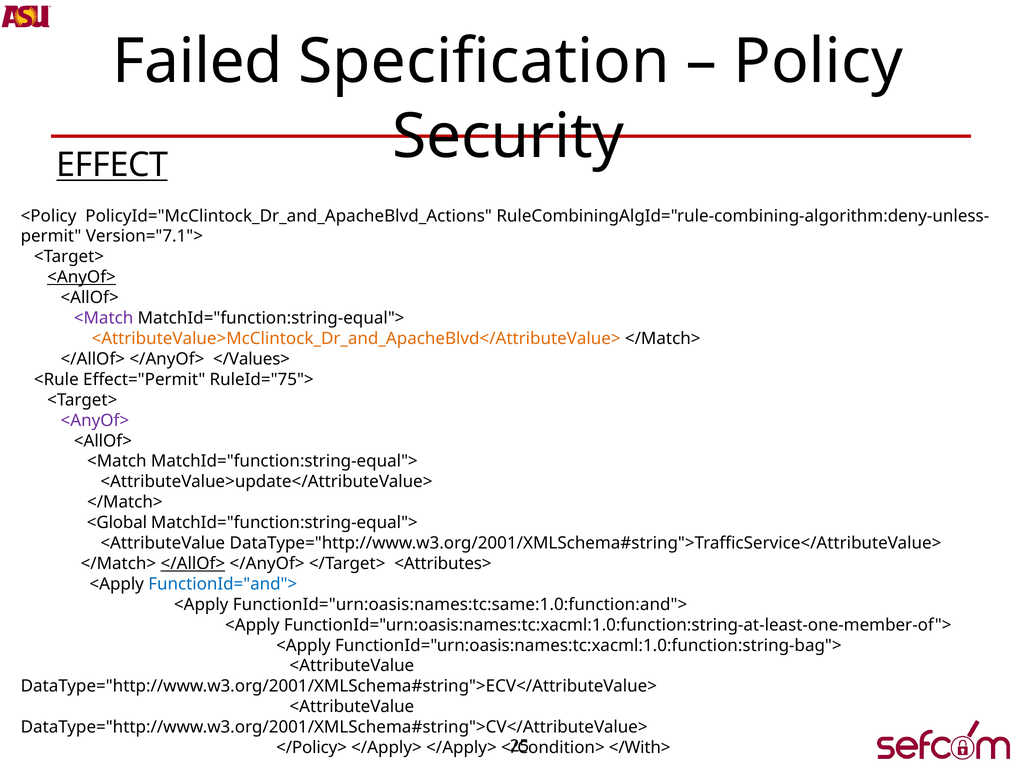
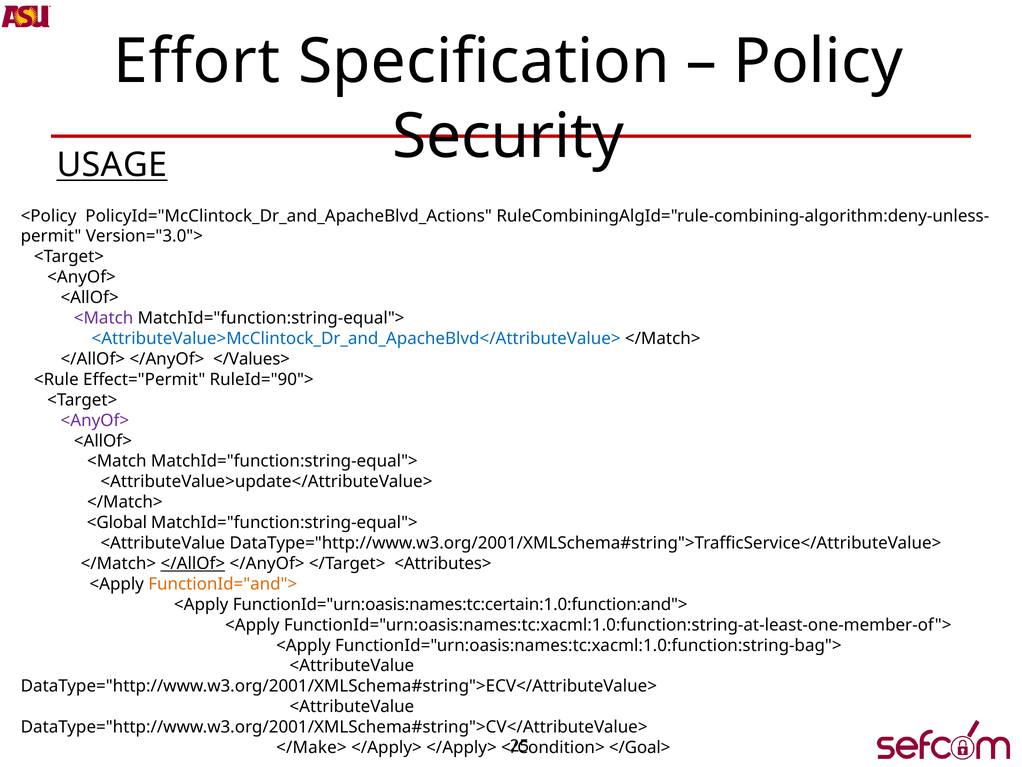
Failed: Failed -> Effort (197, 61)
EFFECT: EFFECT -> USAGE (112, 165)
Version="7.1">: Version="7.1"> -> Version="3.0"> (144, 236)
<AnyOf> underline: present -> none (82, 277)
<AttributeValue>McClintock_Dr_and_ApacheBlvd</AttributeValue> colour: orange -> blue (356, 338)
RuleId="75">: RuleId="75"> -> RuleId="90"> (262, 379)
FunctionId="and"> colour: blue -> orange (223, 584)
FunctionId="urn:oasis:names:tc:same:1.0:function:and">: FunctionId="urn:oasis:names:tc:same:1.0:function:and"> -> FunctionId="urn:oasis:names:tc:certain:1.0:function:and"> (460, 604)
</Policy>: </Policy> -> </Make> (311, 747)
</With>: </With> -> </Goal> (640, 747)
